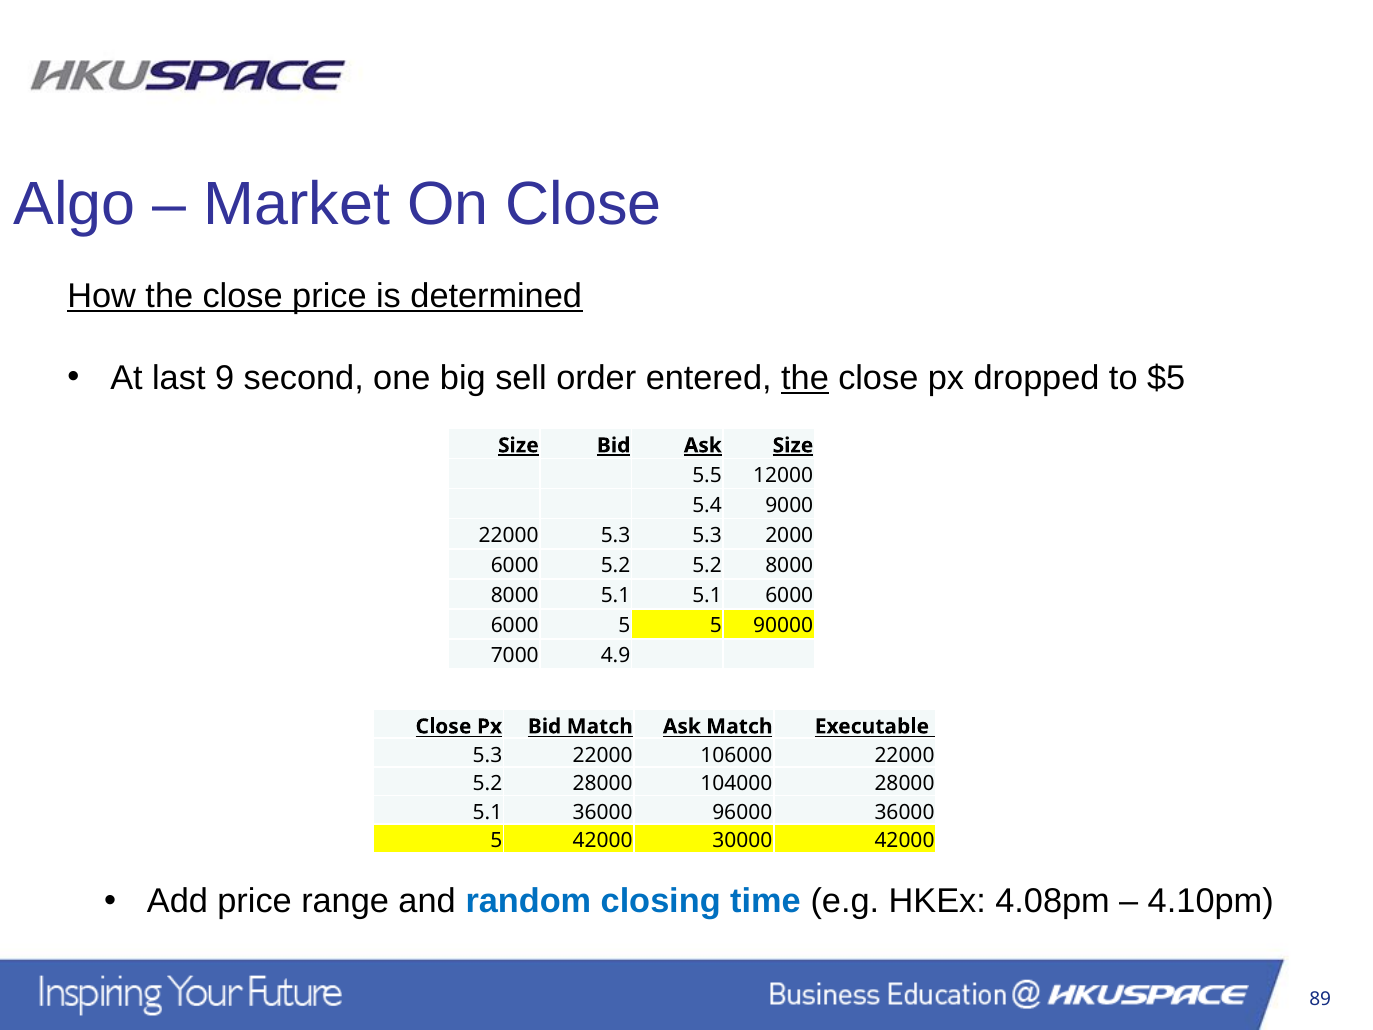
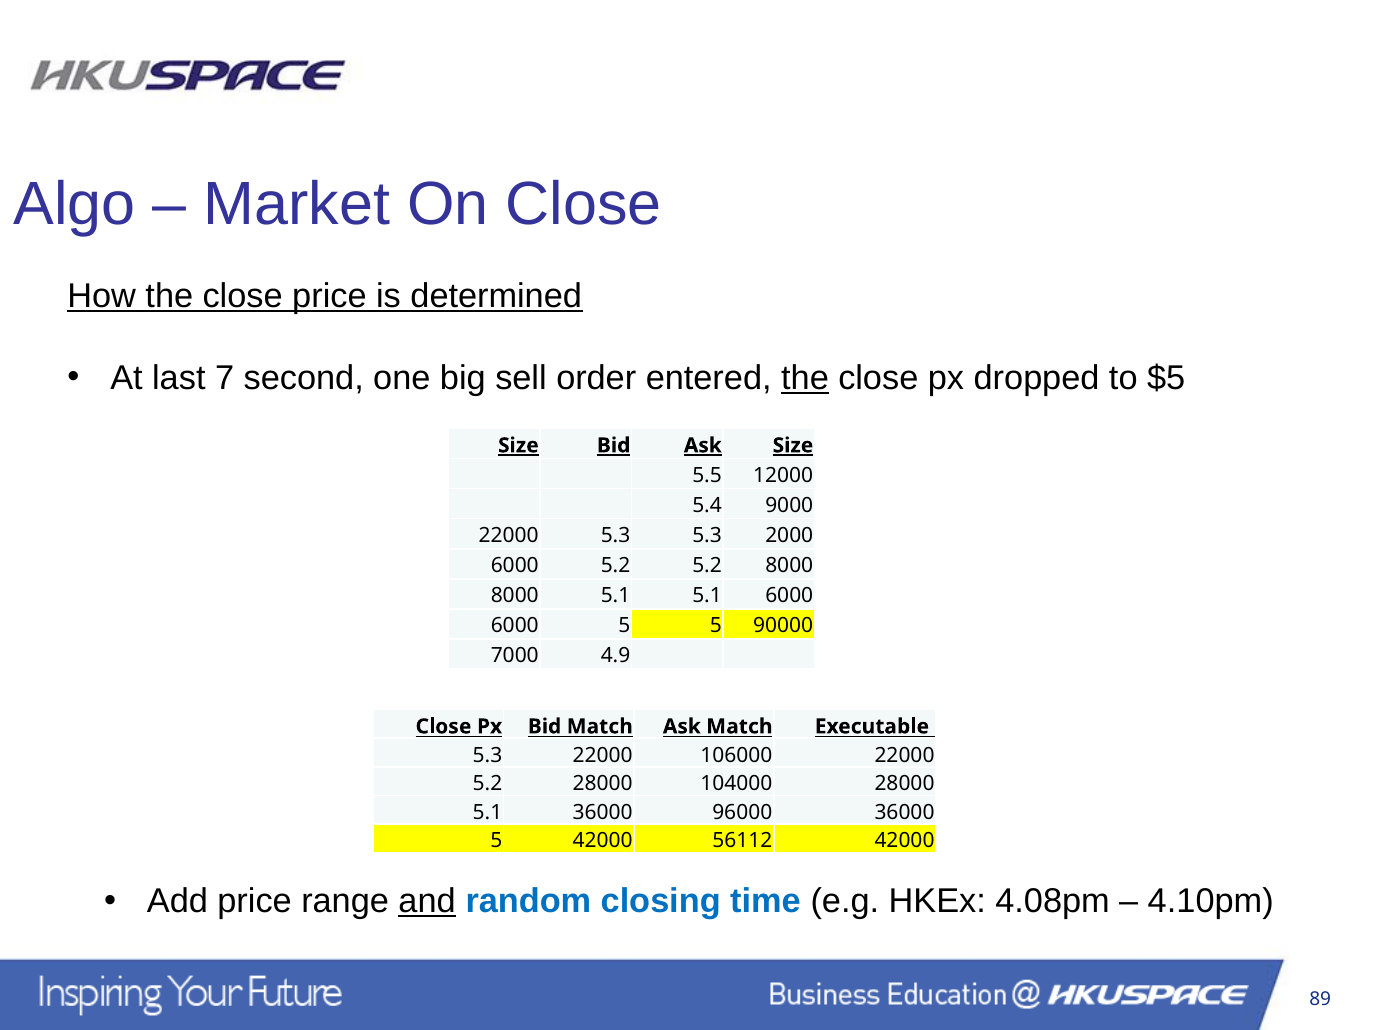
9: 9 -> 7 (225, 378)
30000: 30000 -> 56112 (742, 841)
and underline: none -> present (427, 901)
